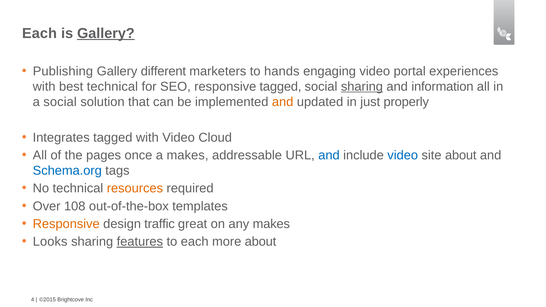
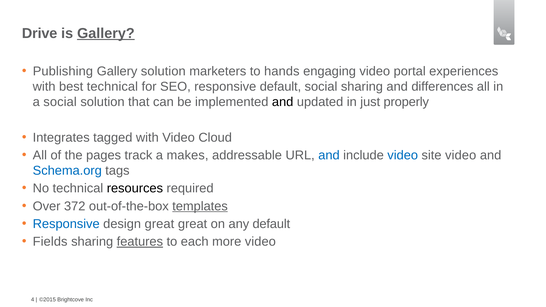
Each: Each -> Drive (40, 33)
Gallery different: different -> solution (163, 71)
responsive tagged: tagged -> default (280, 87)
sharing underline: present -> none (362, 87)
information: information -> differences (442, 87)
and colour: orange -> black (283, 102)
once: once -> track (138, 155)
site about: about -> video (461, 155)
resources colour: orange -> black (135, 188)
108: 108 -> 372 (75, 206)
templates underline: none -> present (200, 206)
Responsive colour: orange -> blue (66, 224)
design traffic: traffic -> great (159, 224)
any makes: makes -> default (271, 224)
Looks: Looks -> Fields (50, 242)
more about: about -> video (260, 242)
